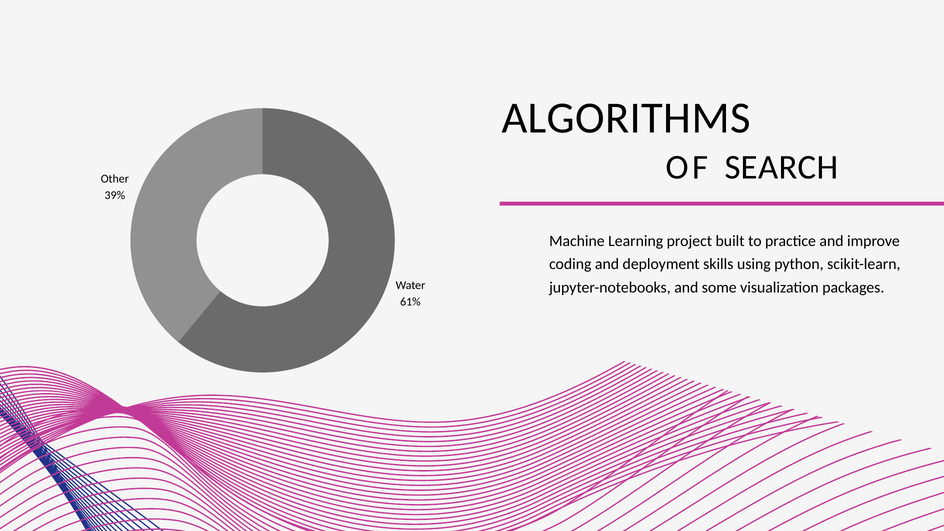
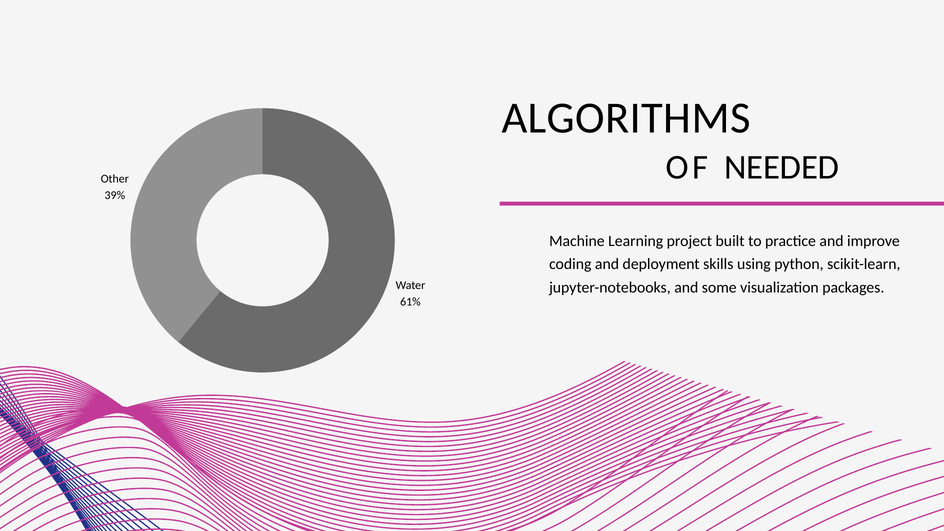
SEARCH: SEARCH -> NEEDED (782, 167)
